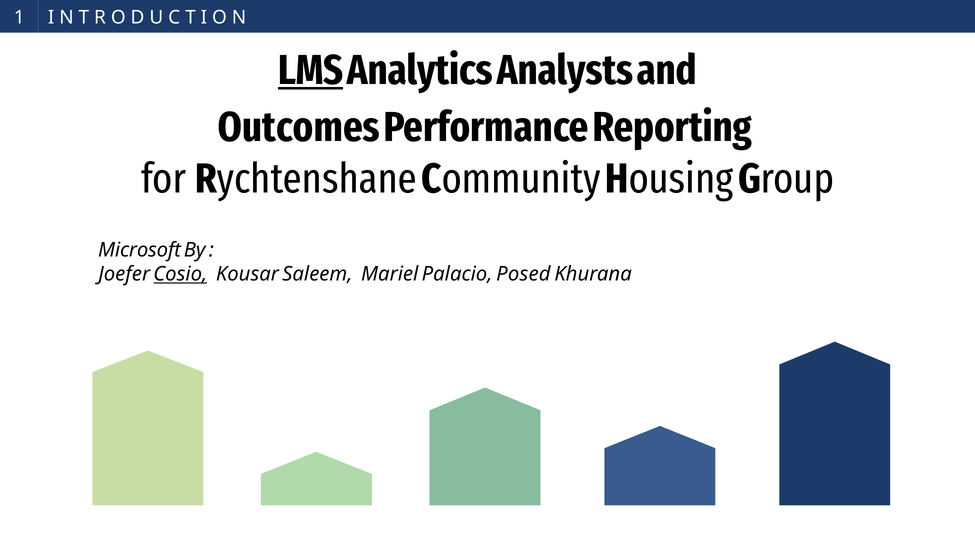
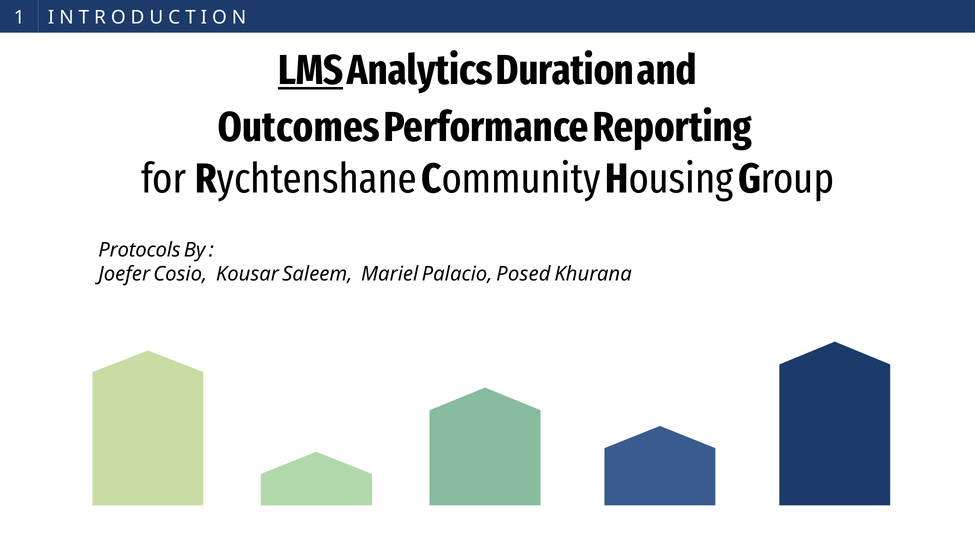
Analysts: Analysts -> Duration (565, 70)
Microsoft: Microsoft -> Protocols (139, 250)
Cosio underline: present -> none (180, 274)
